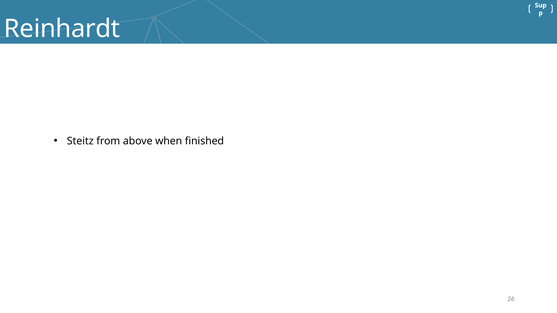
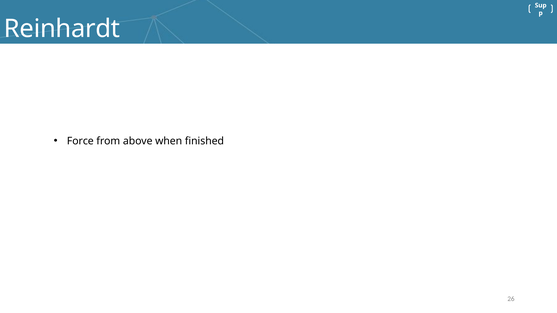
Steitz: Steitz -> Force (80, 141)
